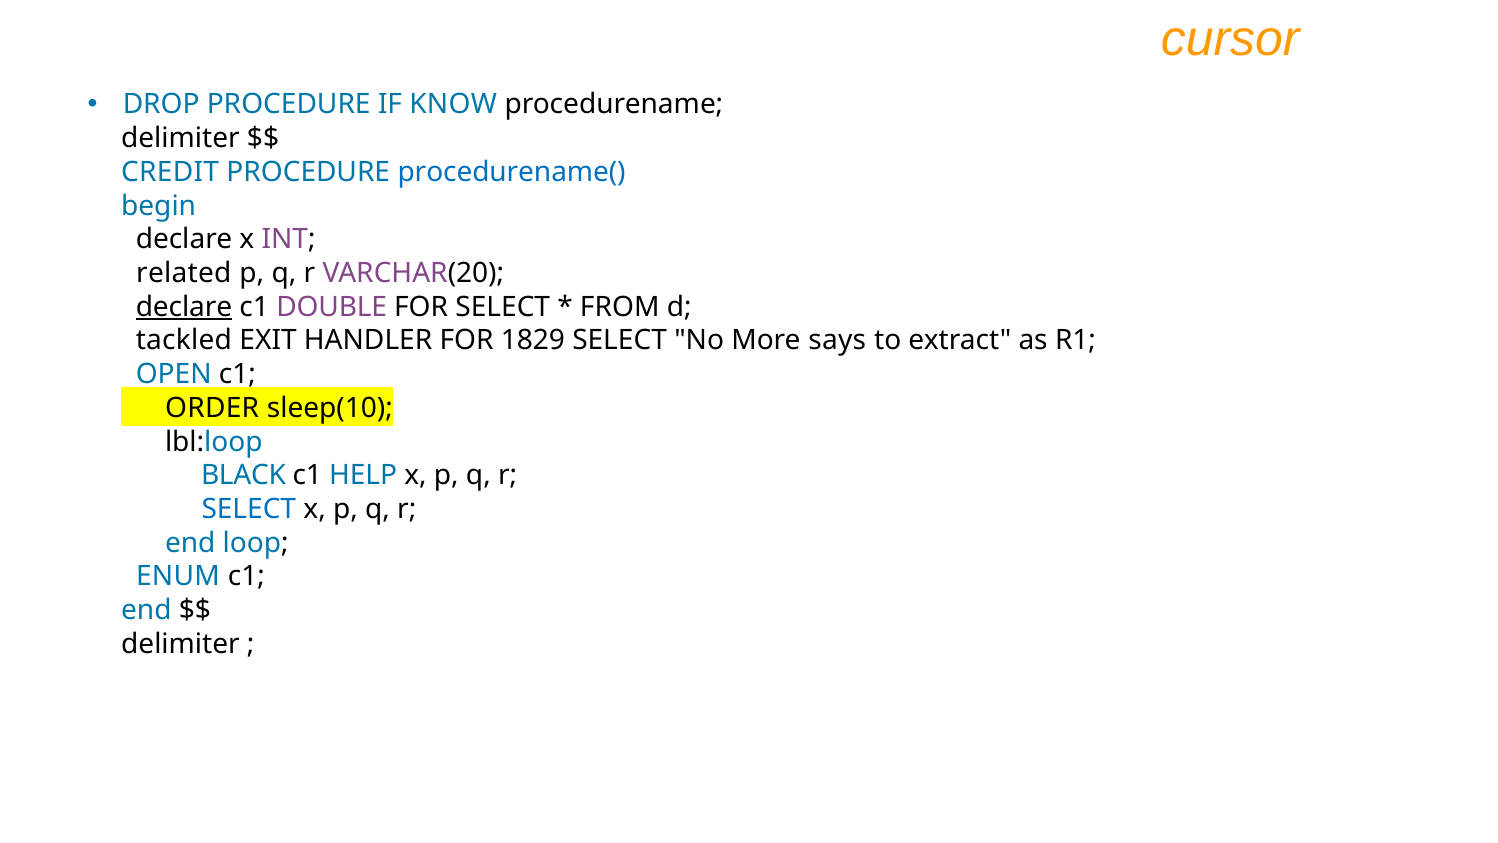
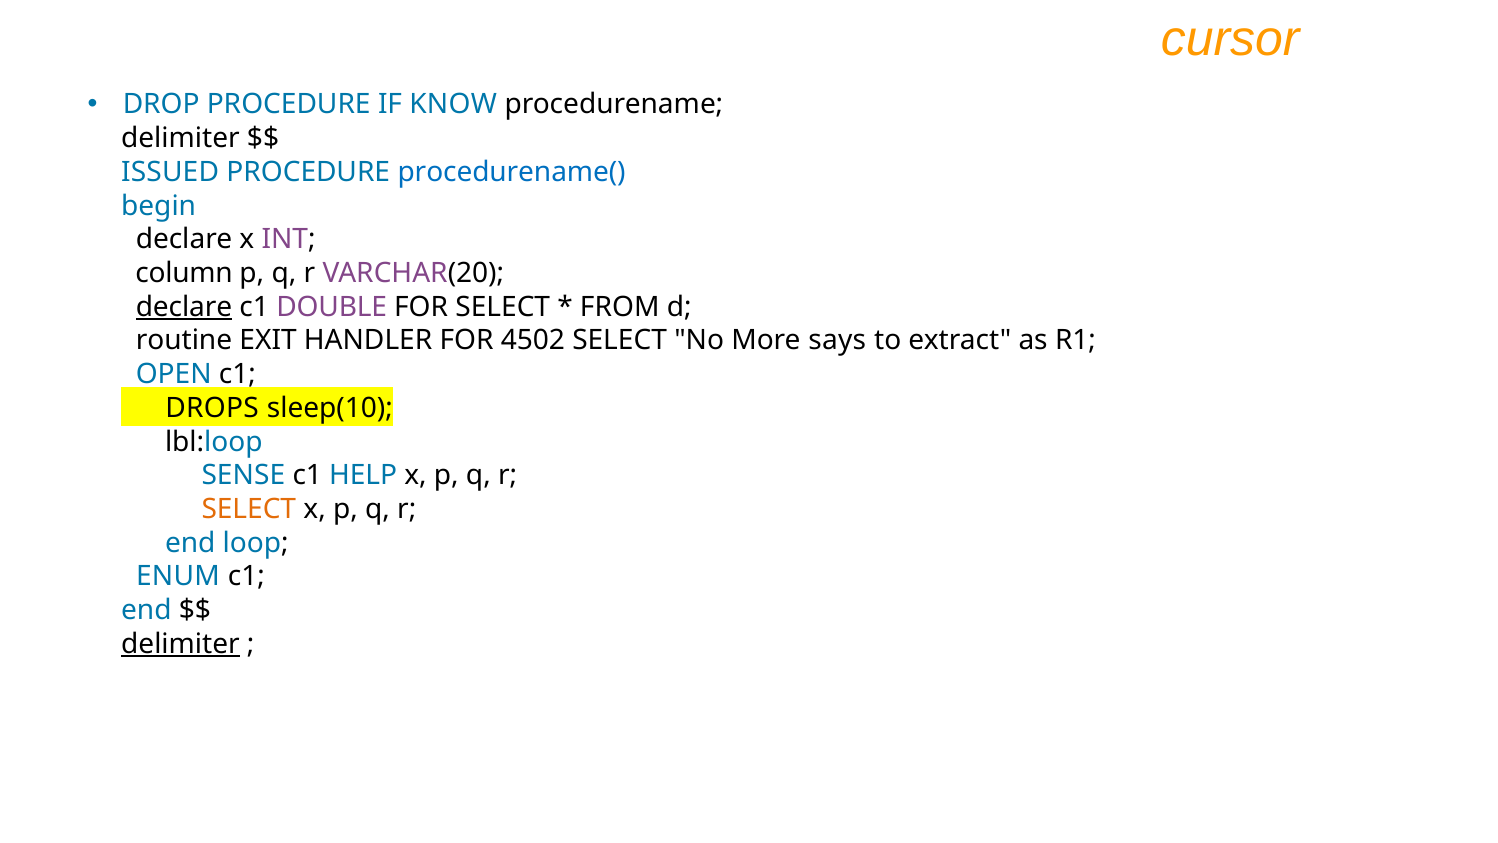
CREDIT: CREDIT -> ISSUED (170, 172)
related: related -> column (184, 273)
tackled: tackled -> routine (184, 340)
1829: 1829 -> 4502 (533, 340)
ORDER: ORDER -> DROPS (212, 408)
BLACK: BLACK -> SENSE (243, 475)
SELECT colour: blue -> orange (249, 509)
delimiter underline: none -> present (180, 644)
